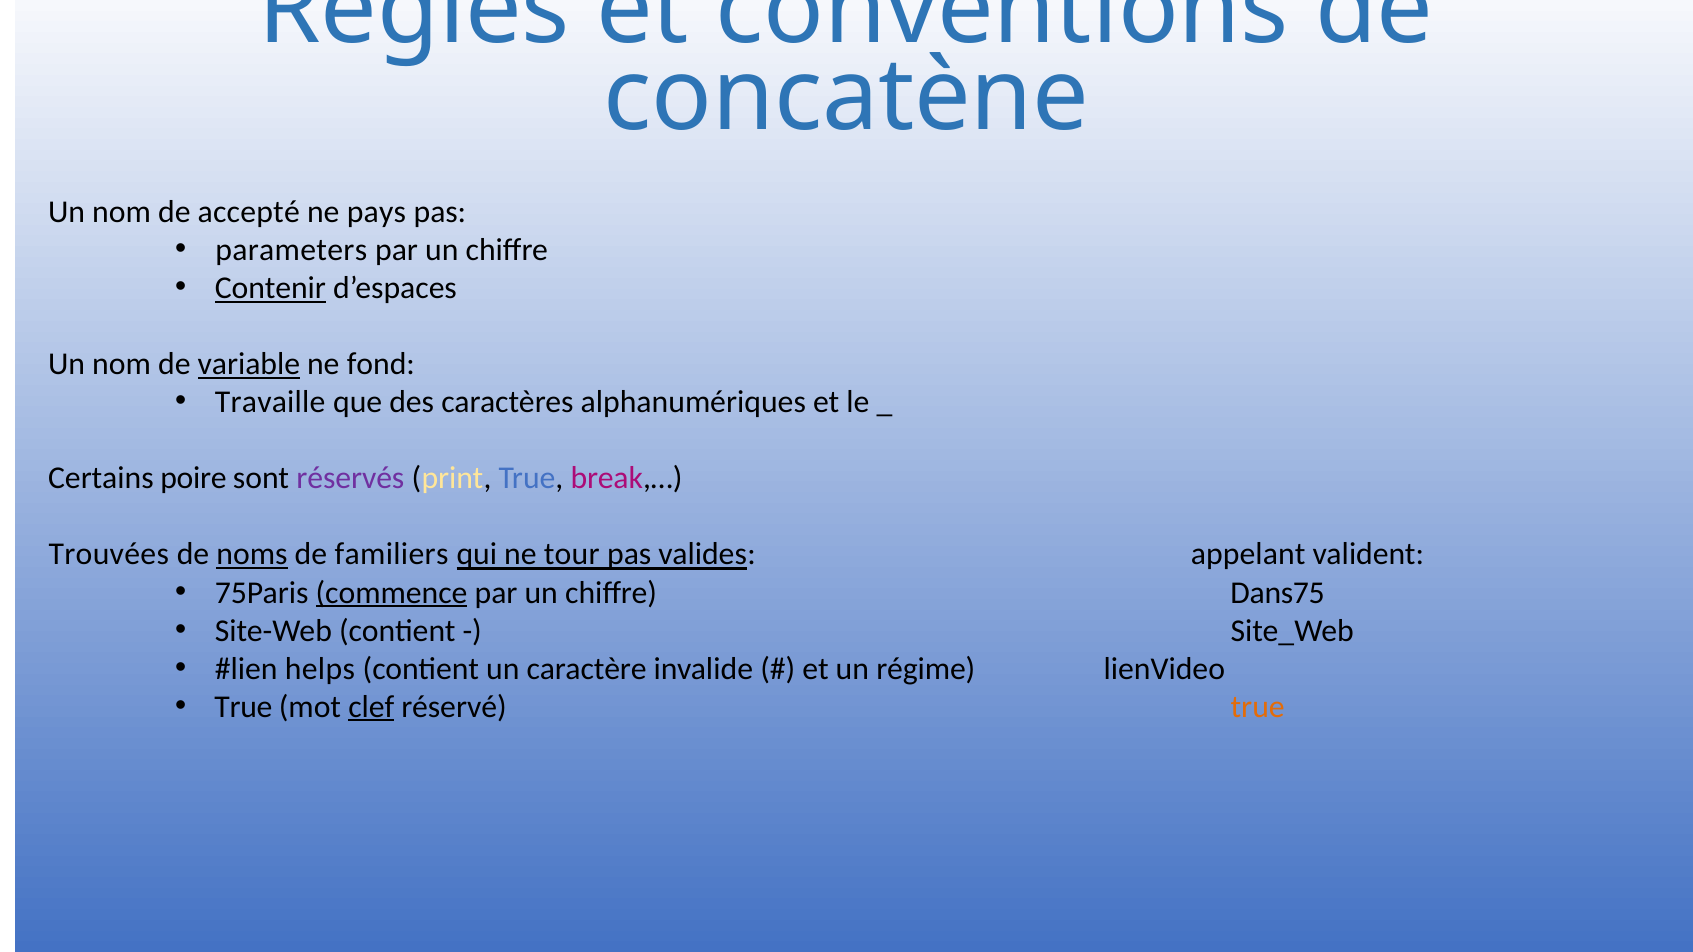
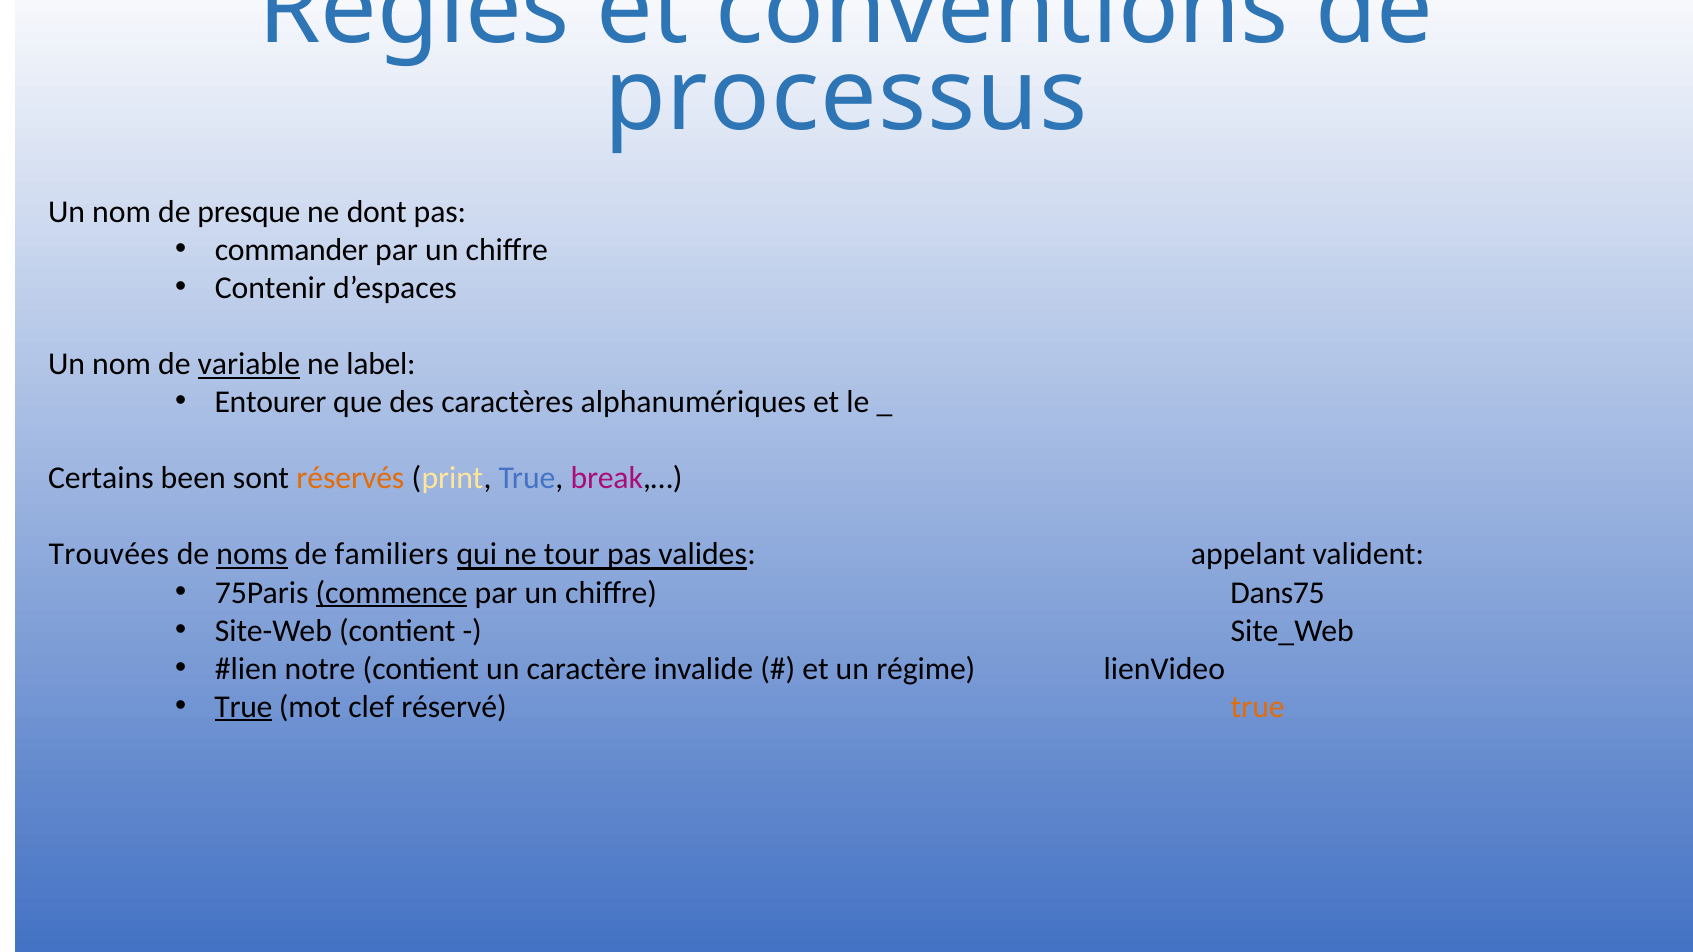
concatène: concatène -> processus (846, 96)
accepté: accepté -> presque (249, 212)
pays: pays -> dont (377, 212)
parameters: parameters -> commander (292, 250)
Contenir underline: present -> none (270, 288)
fond: fond -> label (381, 364)
Travaille: Travaille -> Entourer (270, 402)
poire: poire -> been (193, 478)
réservés colour: purple -> orange (350, 478)
helps: helps -> notre (320, 669)
True underline: none -> present (243, 707)
clef underline: present -> none (371, 707)
